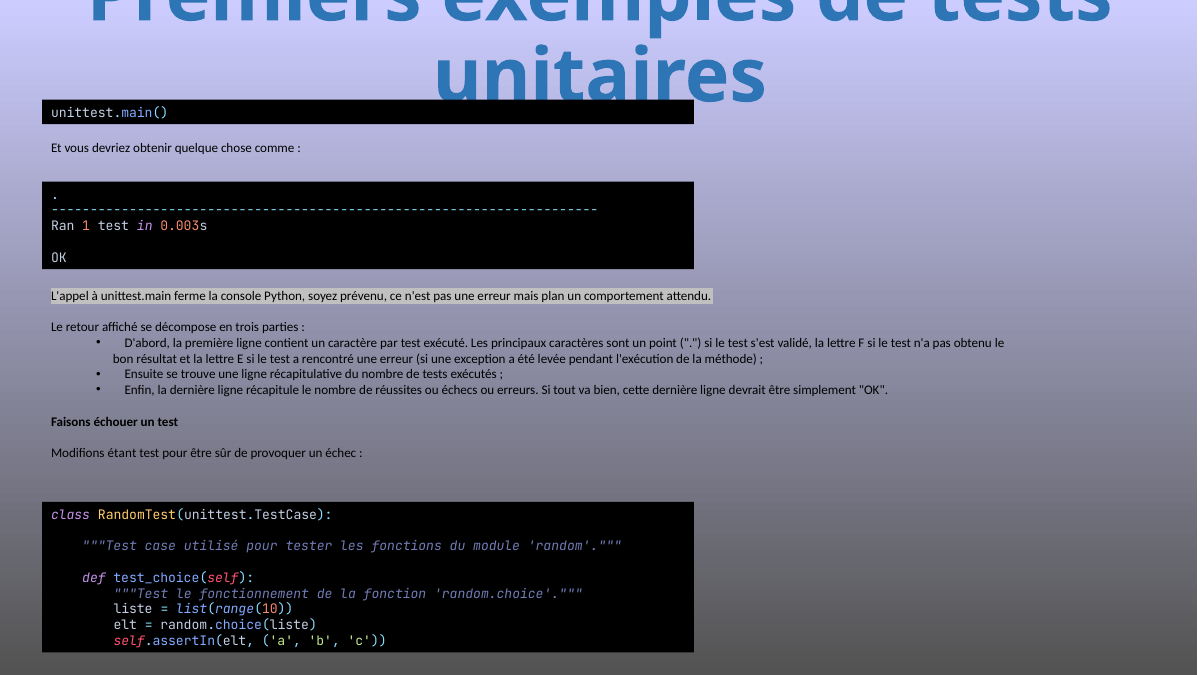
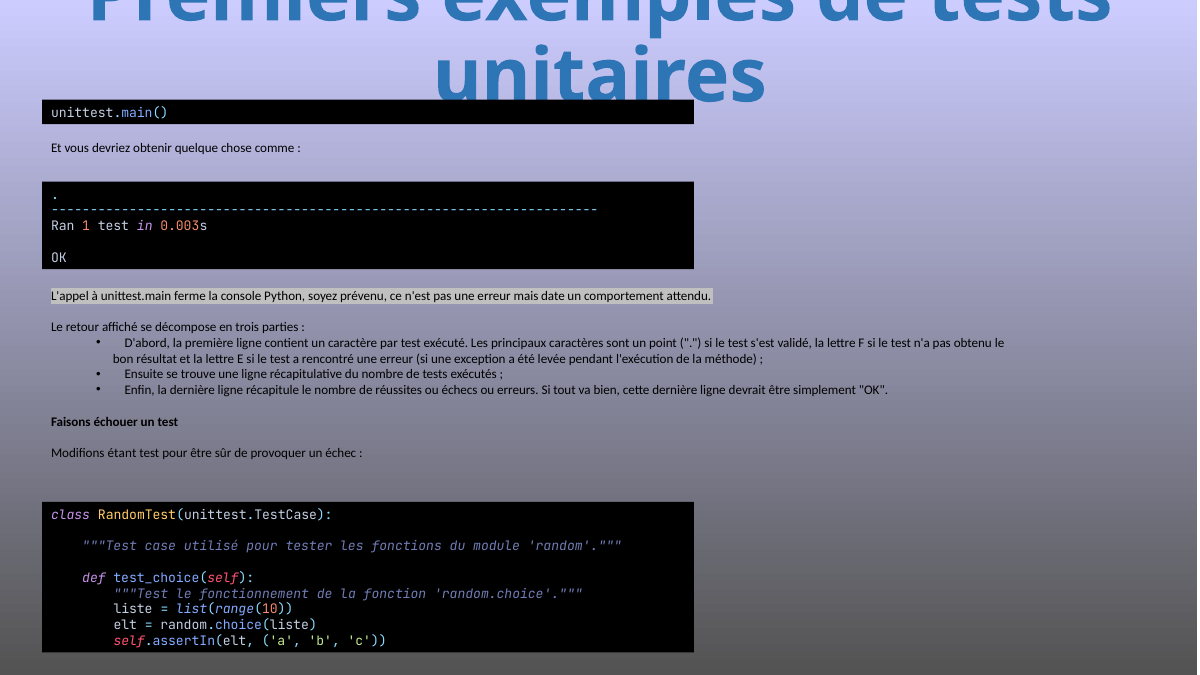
plan: plan -> date (553, 296)
